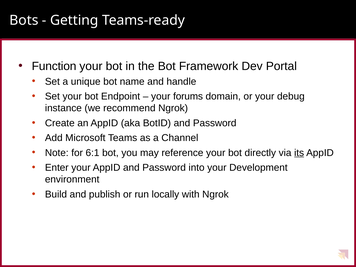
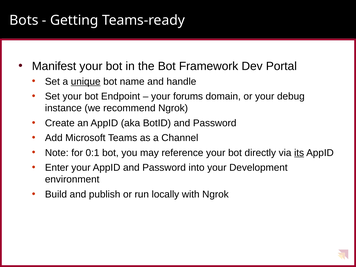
Function: Function -> Manifest (54, 66)
unique underline: none -> present (86, 82)
6:1: 6:1 -> 0:1 (93, 153)
